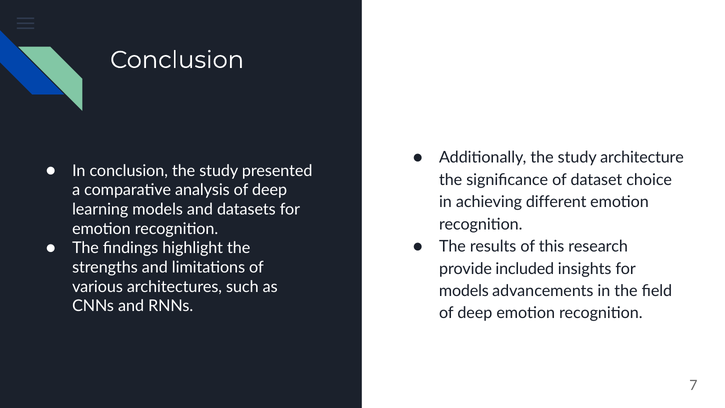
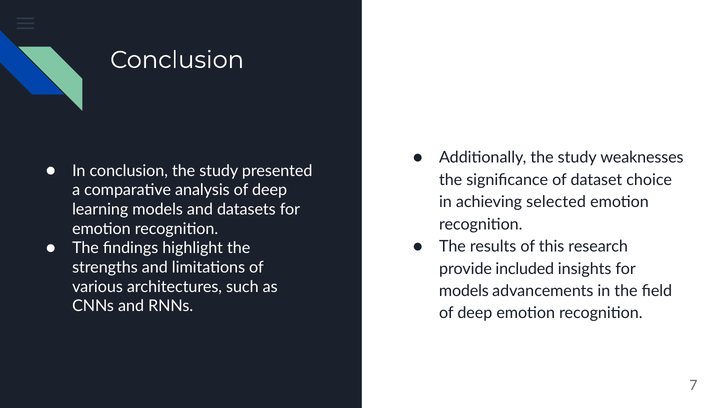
architecture: architecture -> weaknesses (642, 158)
different: different -> selected (556, 202)
